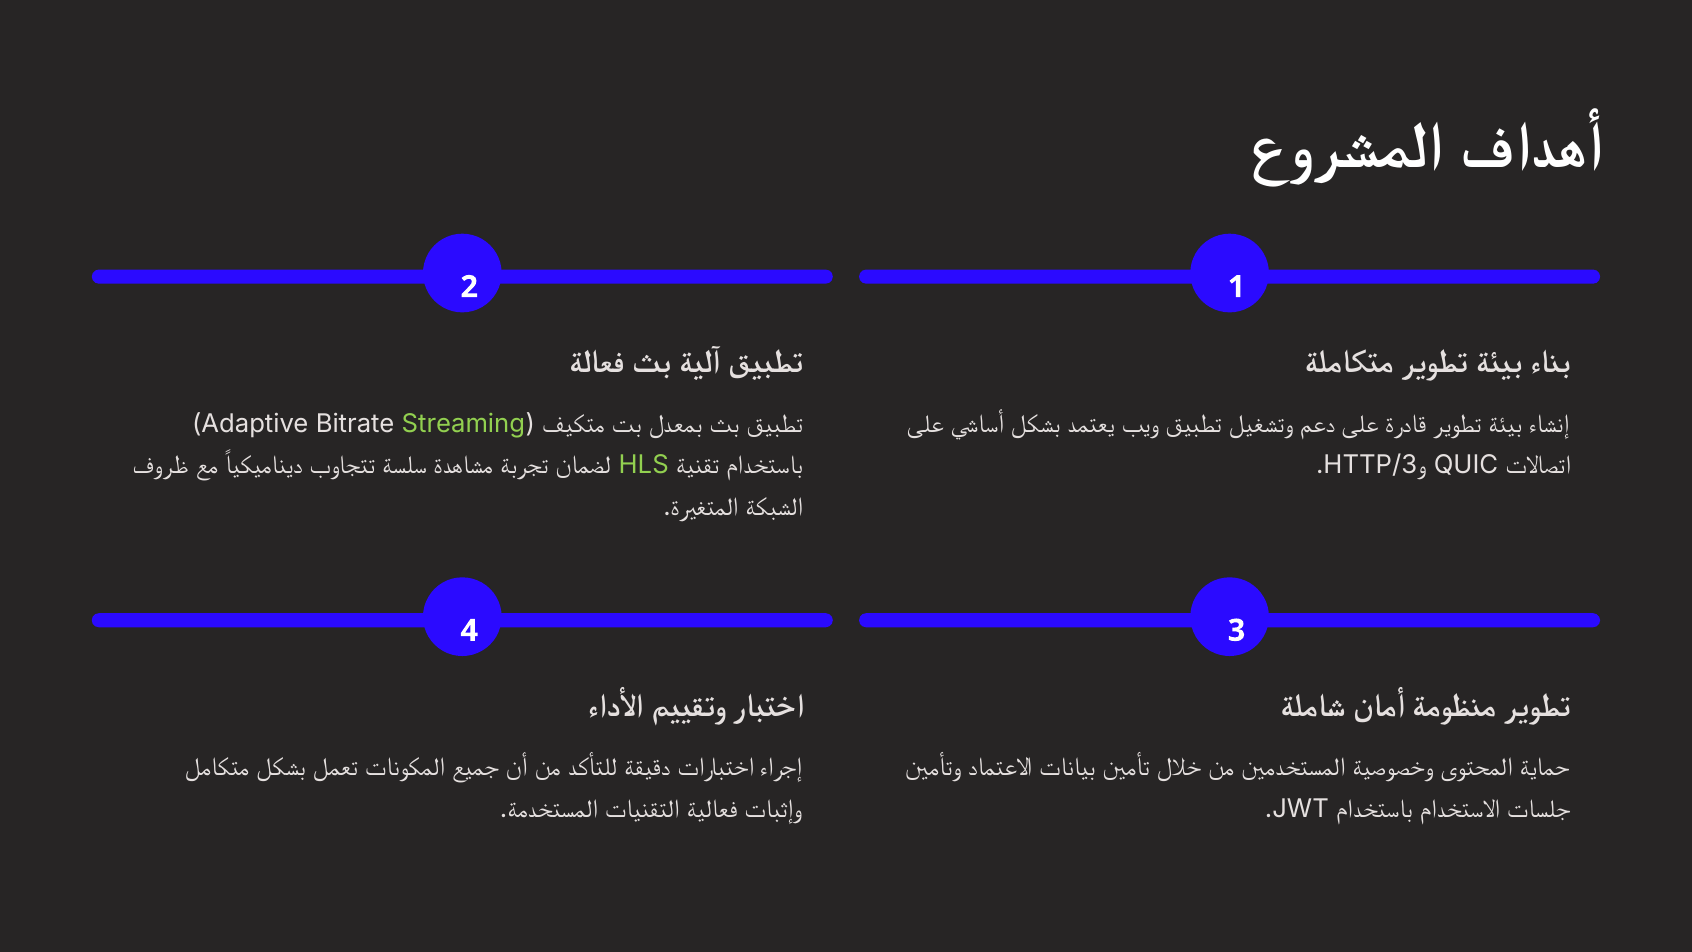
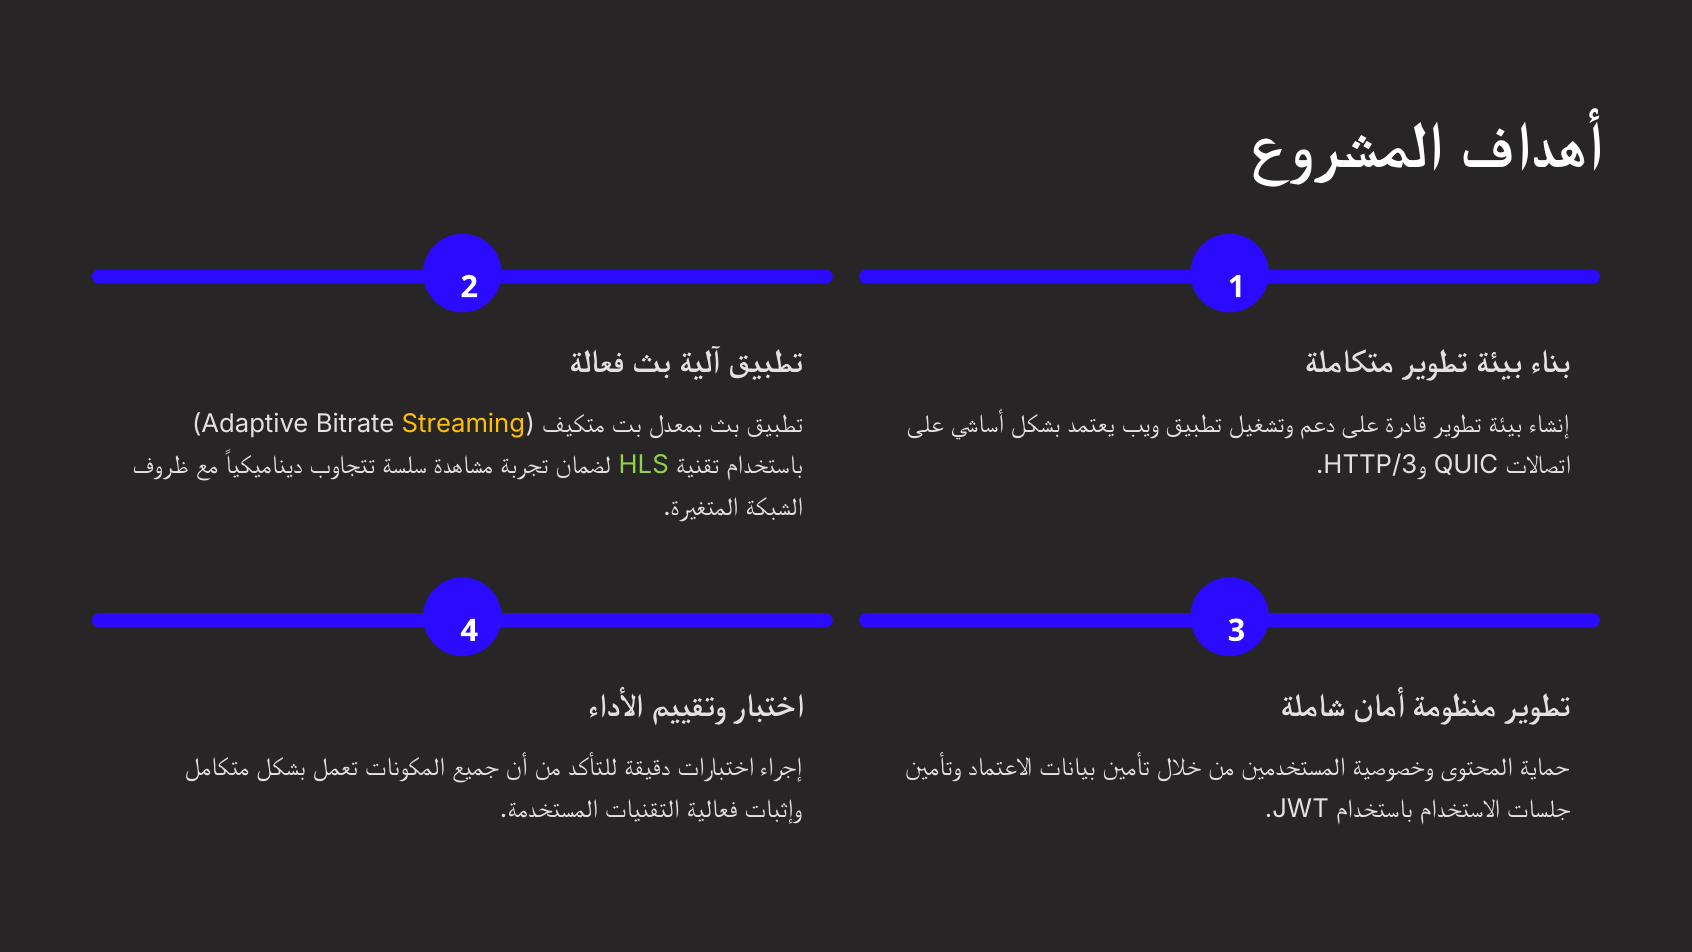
Streaming colour: light green -> yellow (463, 424)
